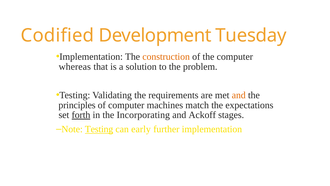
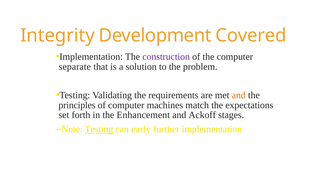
Codified: Codified -> Integrity (57, 36)
Tuesday: Tuesday -> Covered (251, 36)
construction colour: orange -> purple (166, 57)
whereas: whereas -> separate (75, 66)
forth underline: present -> none (81, 115)
Incorporating: Incorporating -> Enhancement (143, 115)
